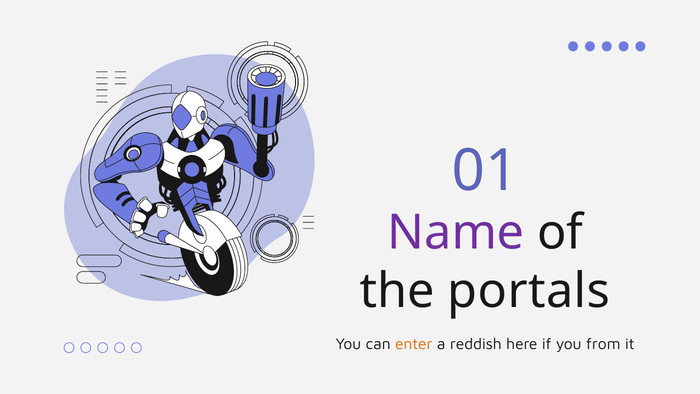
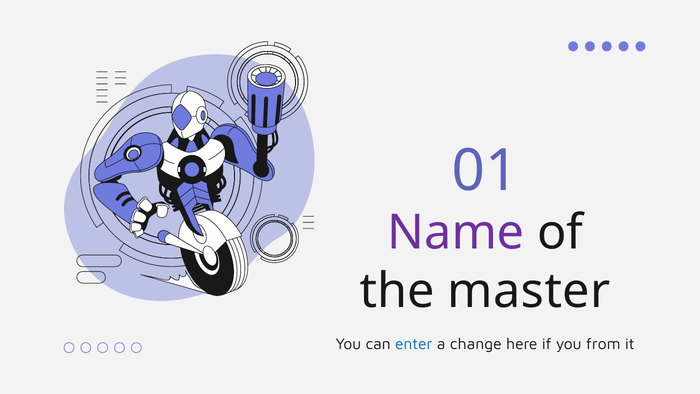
portals: portals -> master (529, 291)
enter colour: orange -> blue (414, 344)
reddish: reddish -> change (476, 344)
